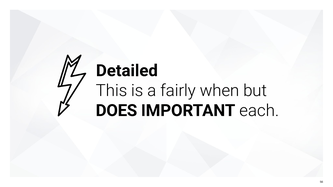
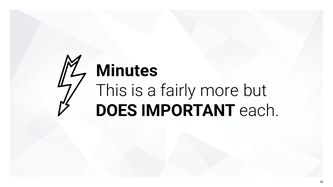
Detailed: Detailed -> Minutes (127, 71)
when: when -> more (219, 91)
